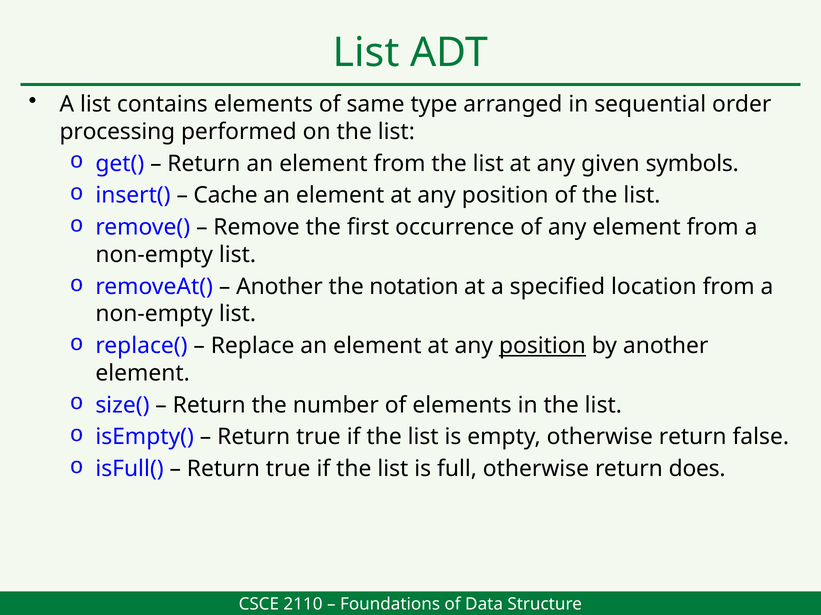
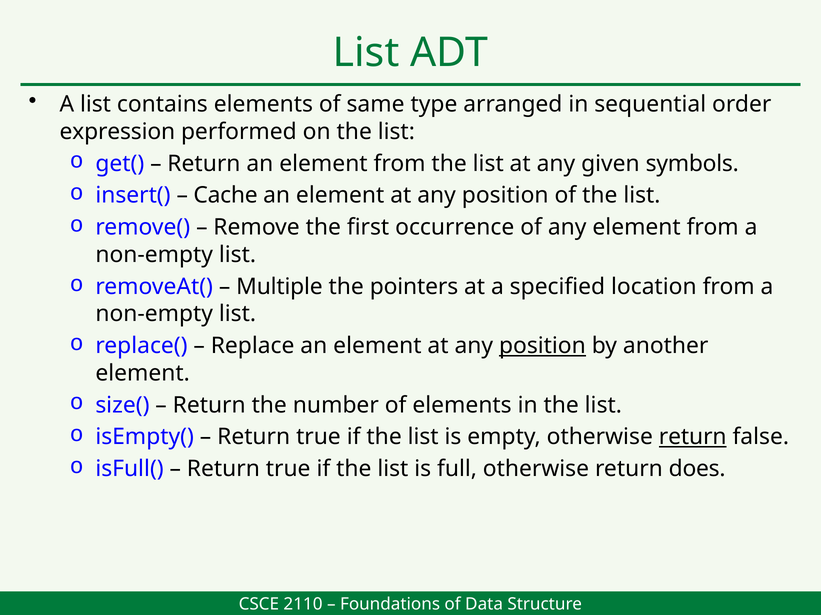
processing: processing -> expression (117, 132)
Another: Another -> Multiple (279, 287)
notation: notation -> pointers (414, 287)
return underline: none -> present (693, 437)
